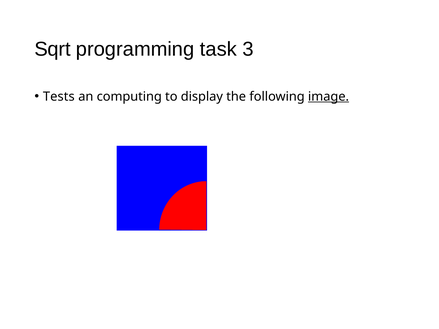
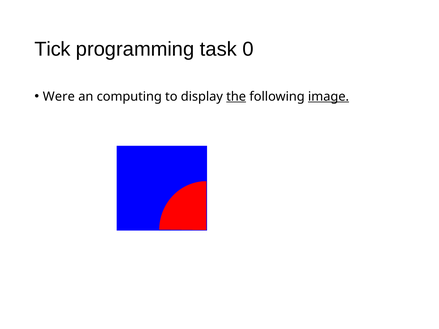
Sqrt: Sqrt -> Tick (53, 49)
3: 3 -> 0 (248, 49)
Tests: Tests -> Were (59, 97)
the underline: none -> present (236, 97)
